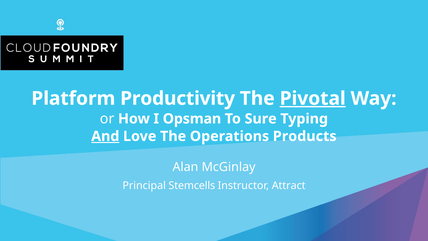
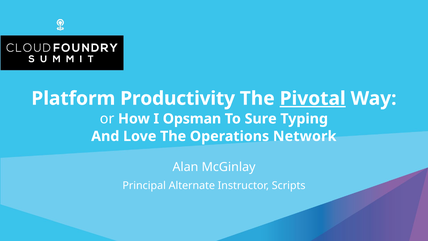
And underline: present -> none (105, 136)
Products: Products -> Network (305, 136)
Stemcells: Stemcells -> Alternate (192, 185)
Attract: Attract -> Scripts (289, 185)
